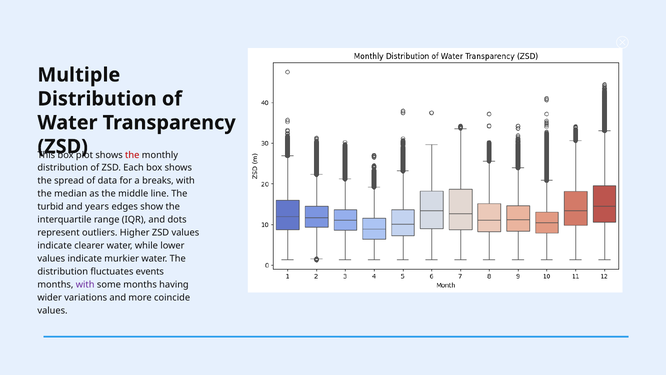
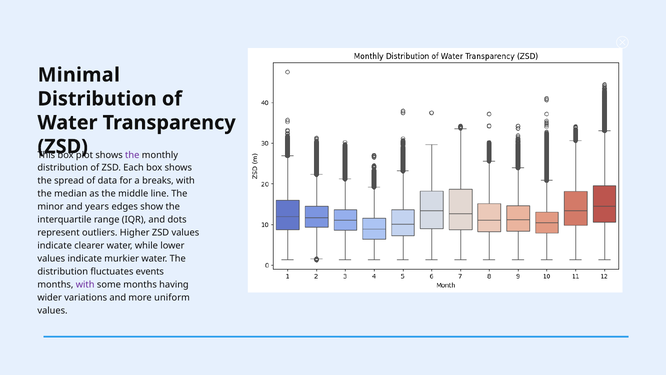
Multiple: Multiple -> Minimal (79, 75)
the colour: red -> purple (132, 155)
turbid: turbid -> minor (51, 207)
coincide: coincide -> uniform (172, 297)
